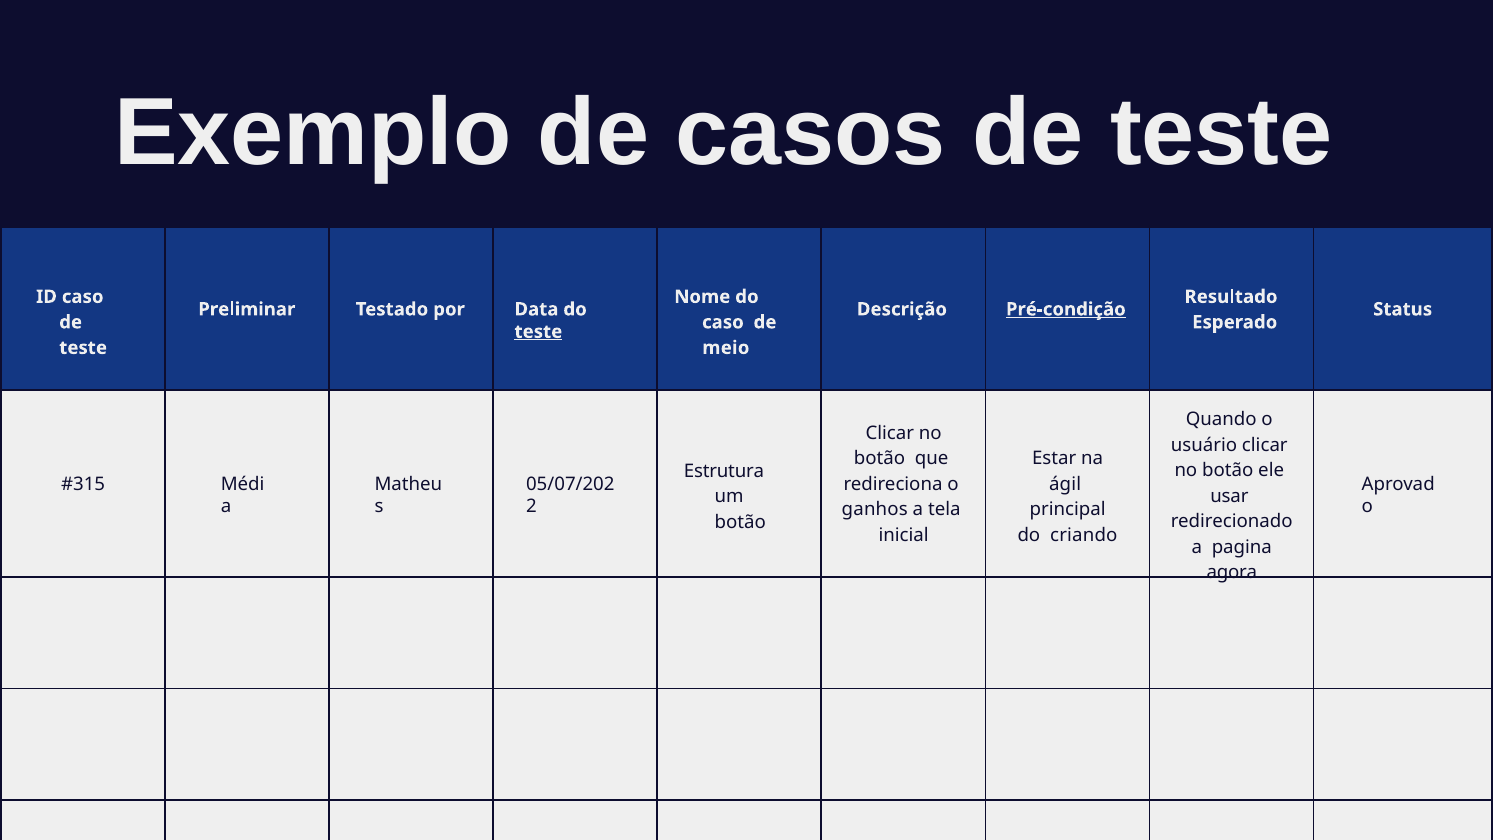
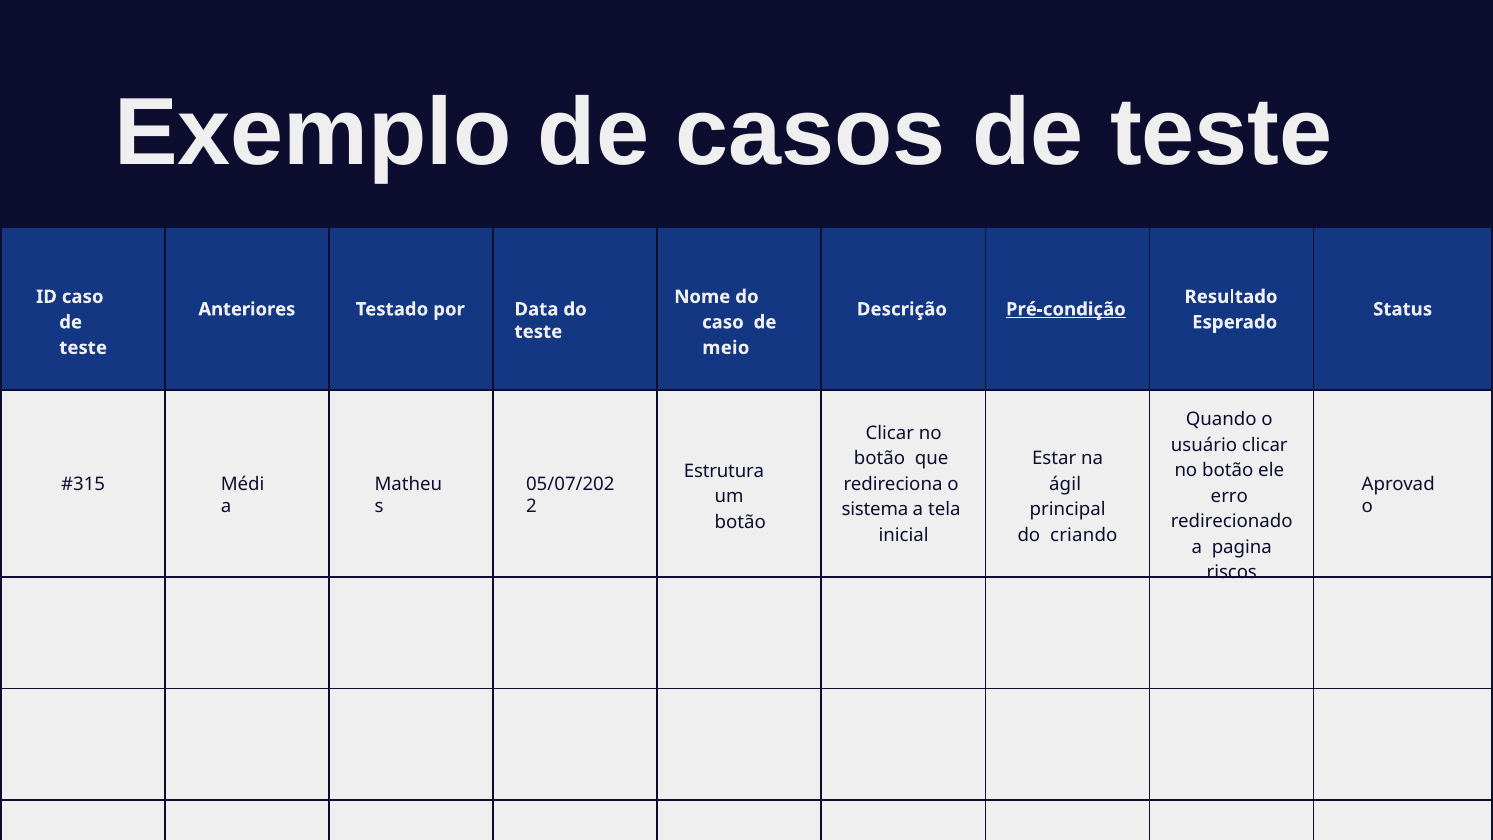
Preliminar: Preliminar -> Anteriores (247, 309)
teste underline: present -> none (538, 332)
usar: usar -> erro (1229, 496)
ganhos: ganhos -> sistema (875, 509)
agora: agora -> riscos (1232, 573)
